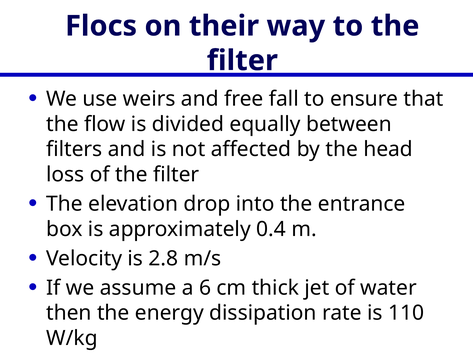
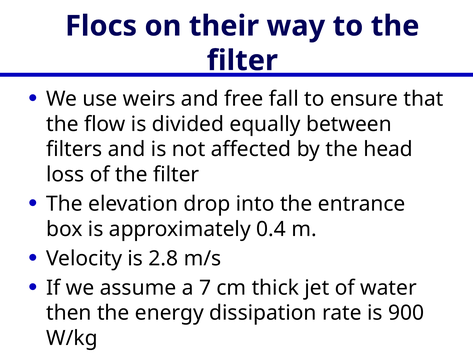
6: 6 -> 7 (205, 288)
110: 110 -> 900 (406, 314)
